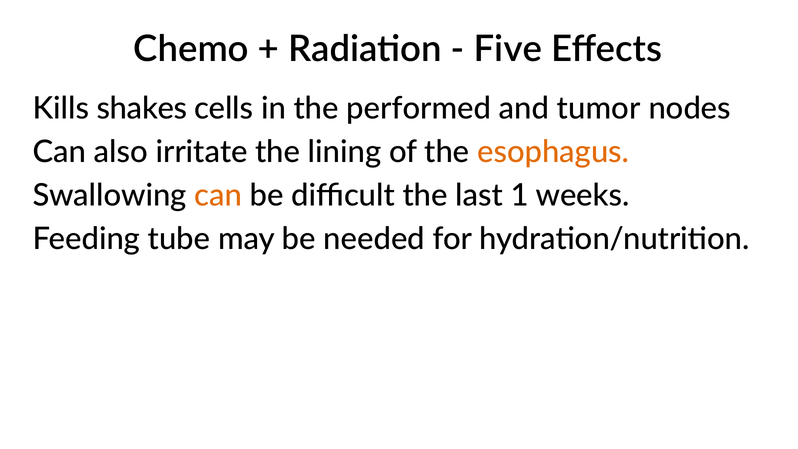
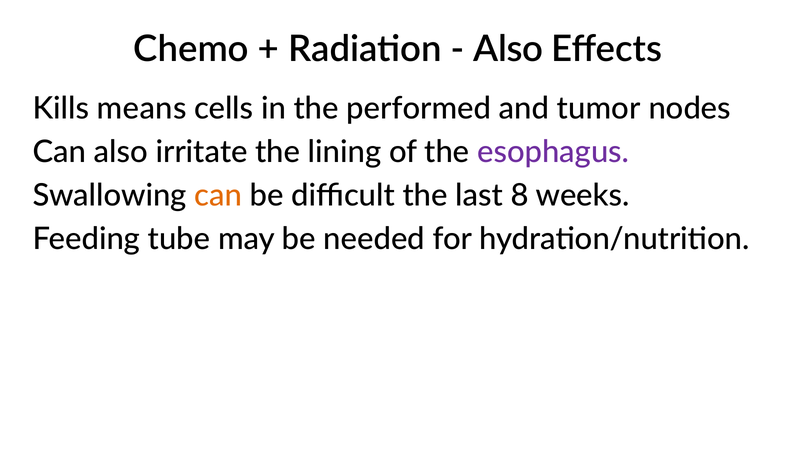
Five: Five -> Also (508, 49)
shakes: shakes -> means (142, 109)
esophagus colour: orange -> purple (553, 152)
1: 1 -> 8 (520, 196)
